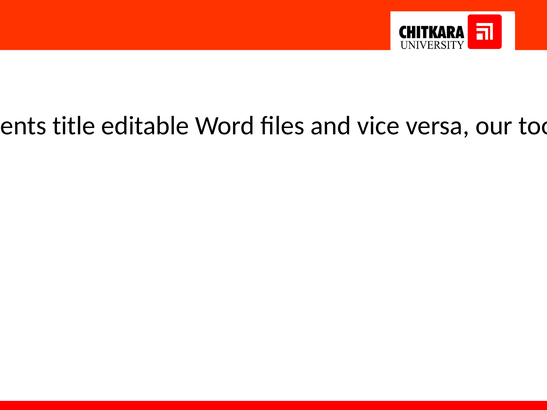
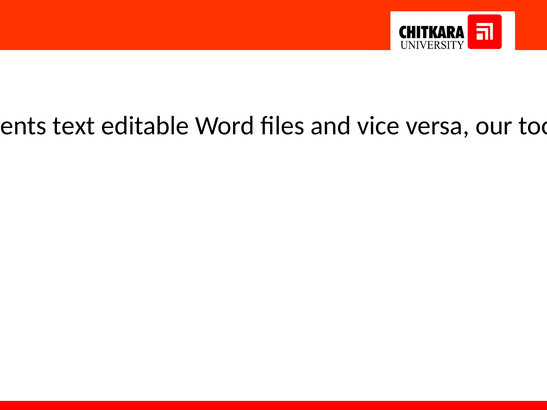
title: title -> text (74, 126)
